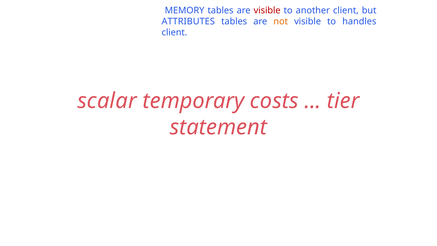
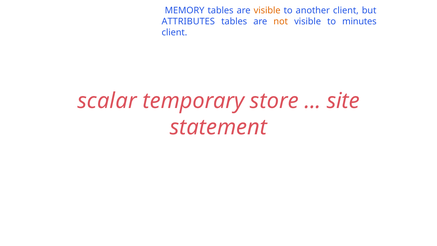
visible colour: red -> orange (267, 10)
handles: handles -> minutes (359, 21)
costs: costs -> store (274, 101)
tier: tier -> site (343, 101)
